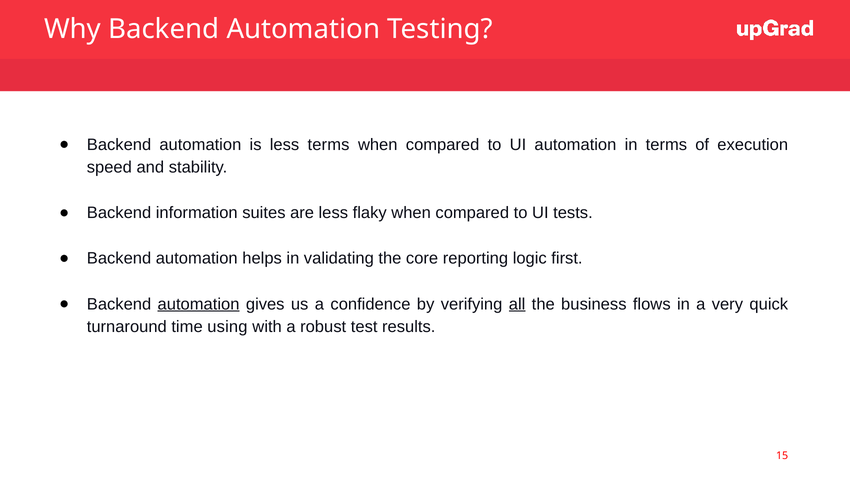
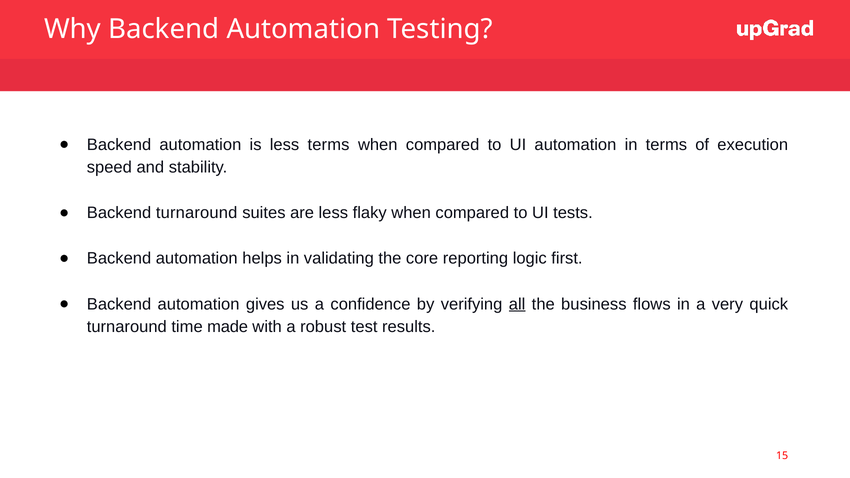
Backend information: information -> turnaround (197, 213)
automation underline: present -> none (199, 304)
using: using -> made (228, 327)
